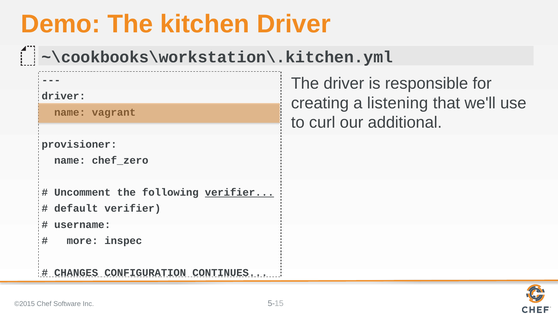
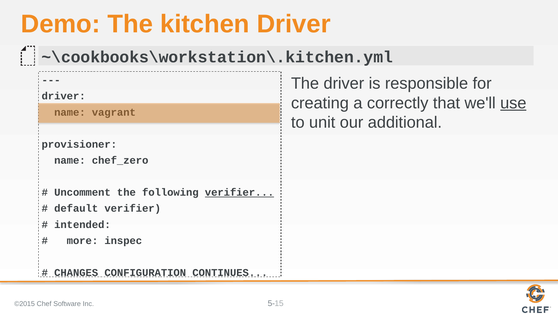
listening: listening -> correctly (398, 103)
use underline: none -> present (513, 103)
curl: curl -> unit (322, 123)
username: username -> intended (82, 224)
